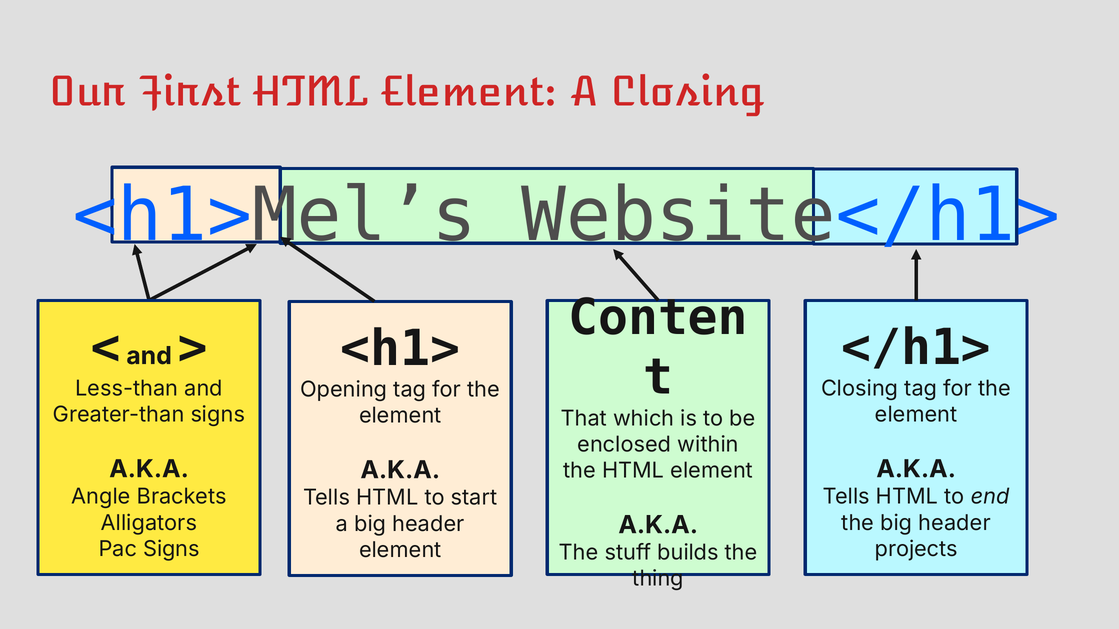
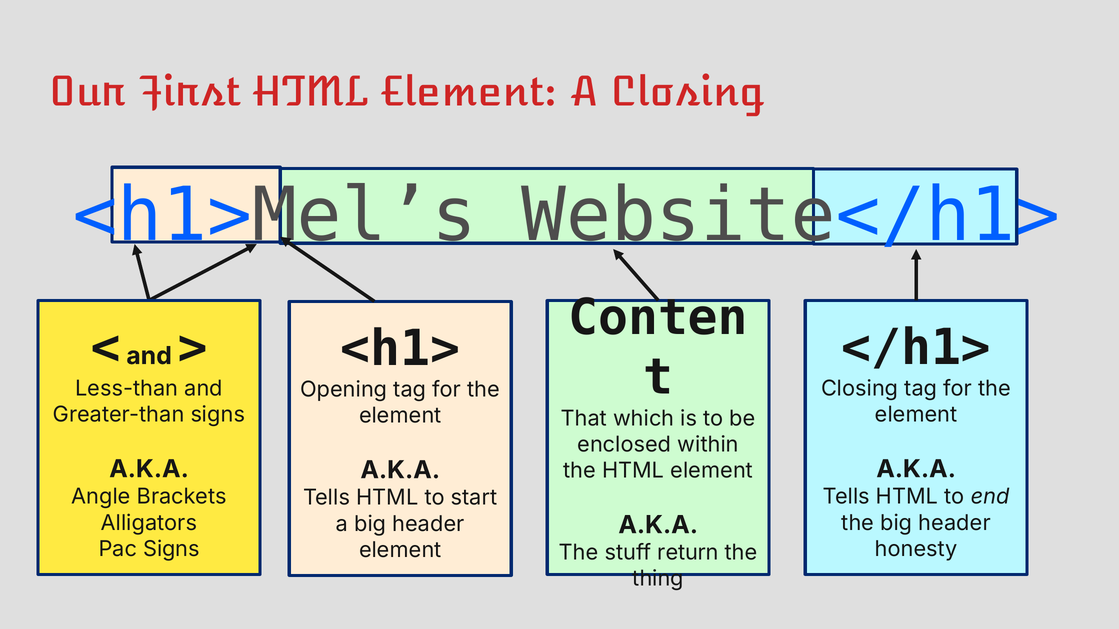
projects: projects -> honesty (916, 549)
builds: builds -> return (688, 553)
